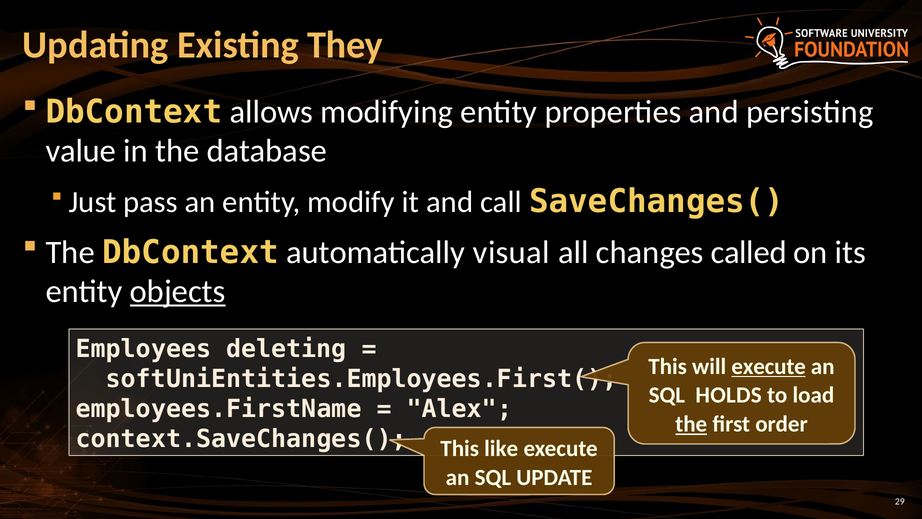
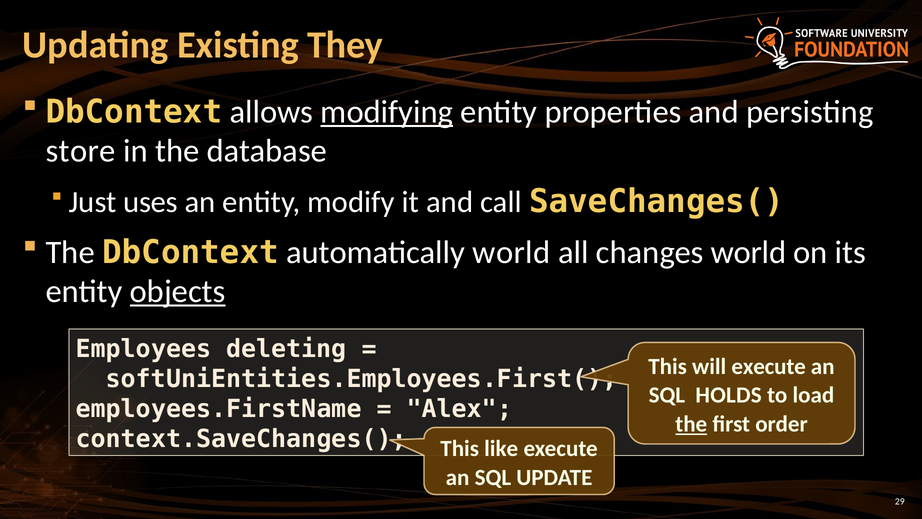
modifying underline: none -> present (387, 112)
value: value -> store (81, 151)
pass: pass -> uses (151, 202)
automatically visual: visual -> world (511, 252)
changes called: called -> world (749, 252)
execute underline: present -> none (769, 366)
